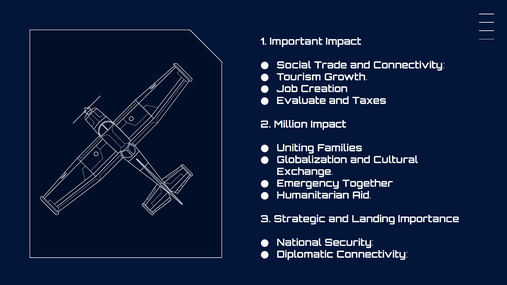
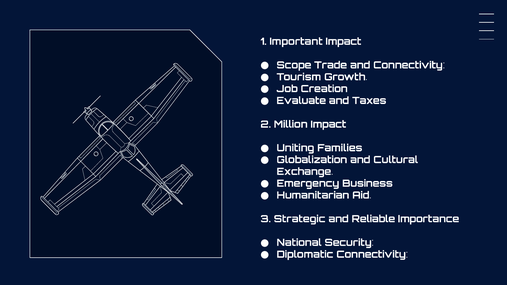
Social: Social -> Scope (294, 65)
Together: Together -> Business (367, 184)
Landing: Landing -> Reliable (373, 219)
